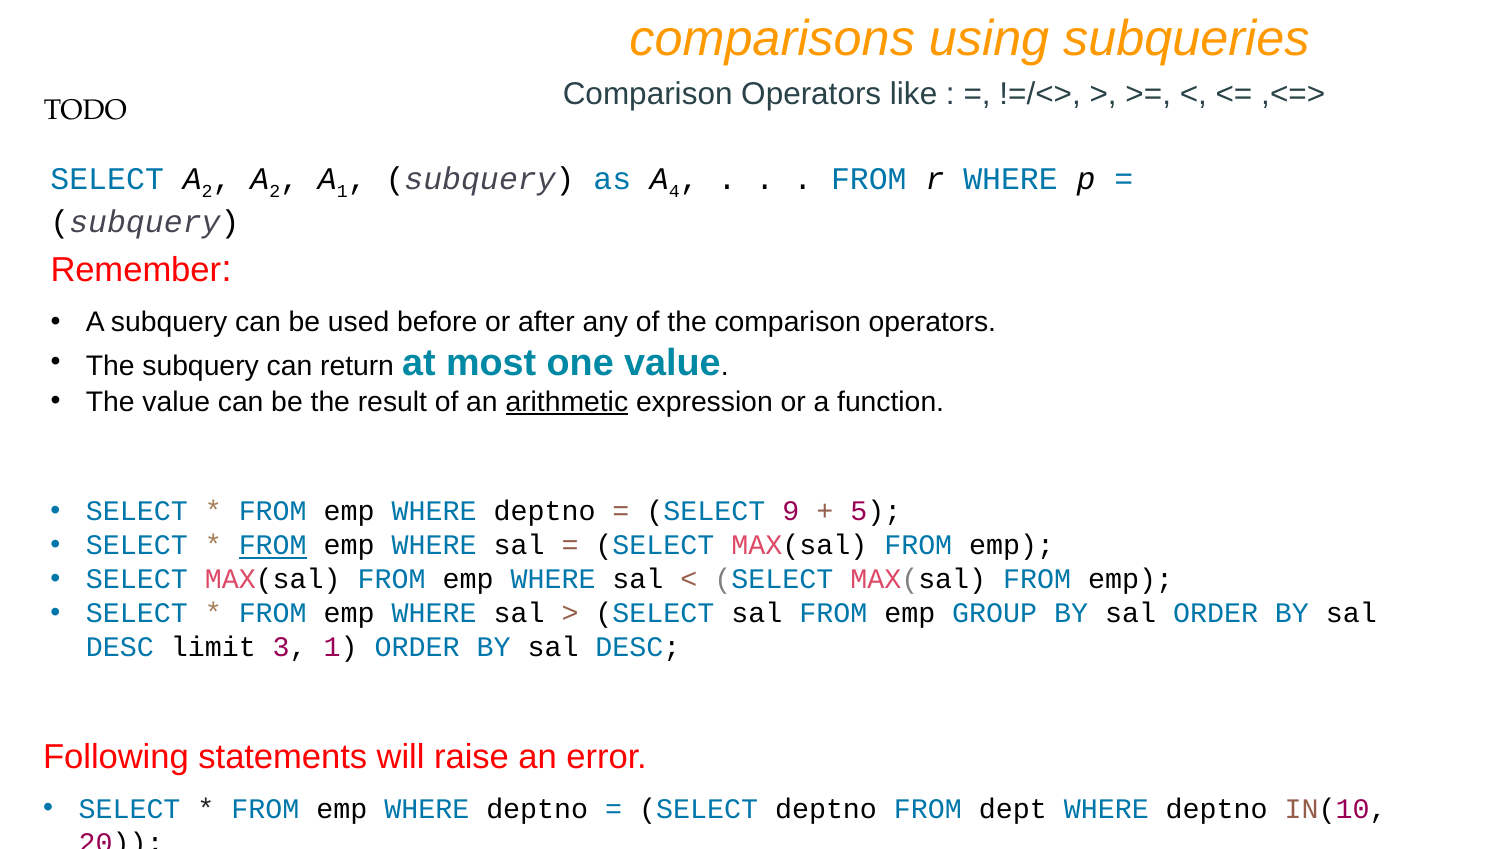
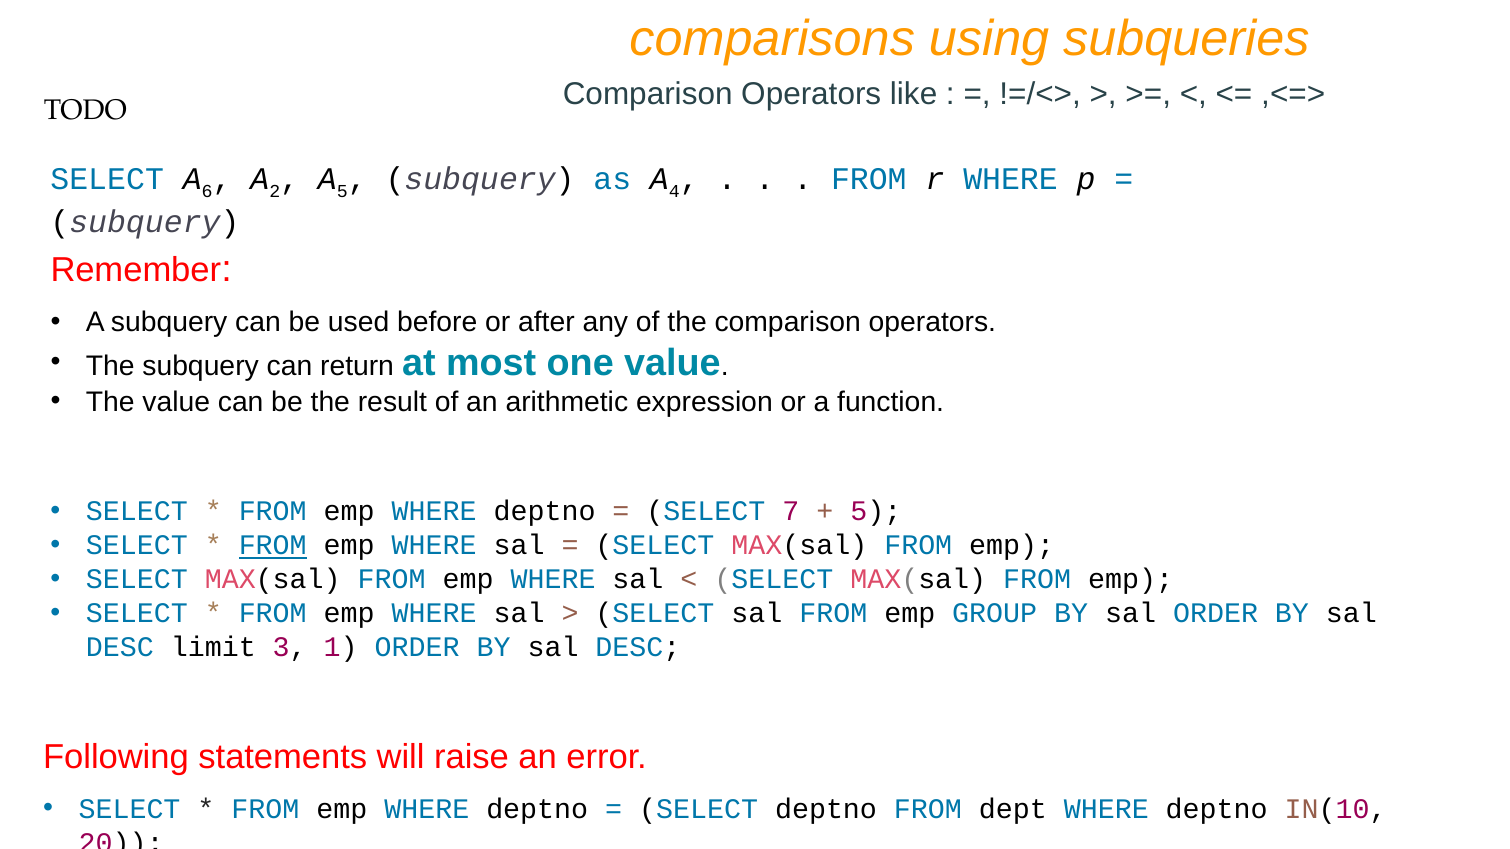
SELECT A 2: 2 -> 6 (207, 191)
A 1: 1 -> 5 (342, 191)
arithmetic underline: present -> none (567, 402)
9: 9 -> 7 (791, 512)
